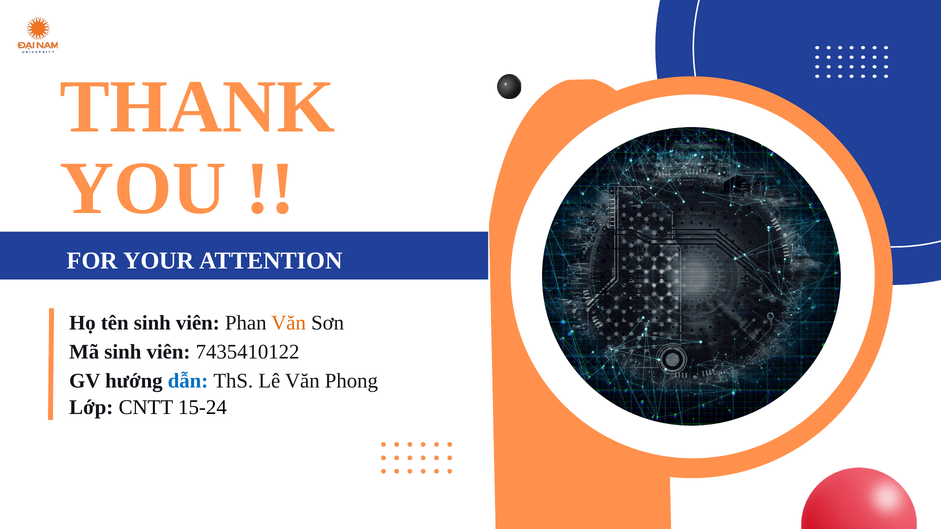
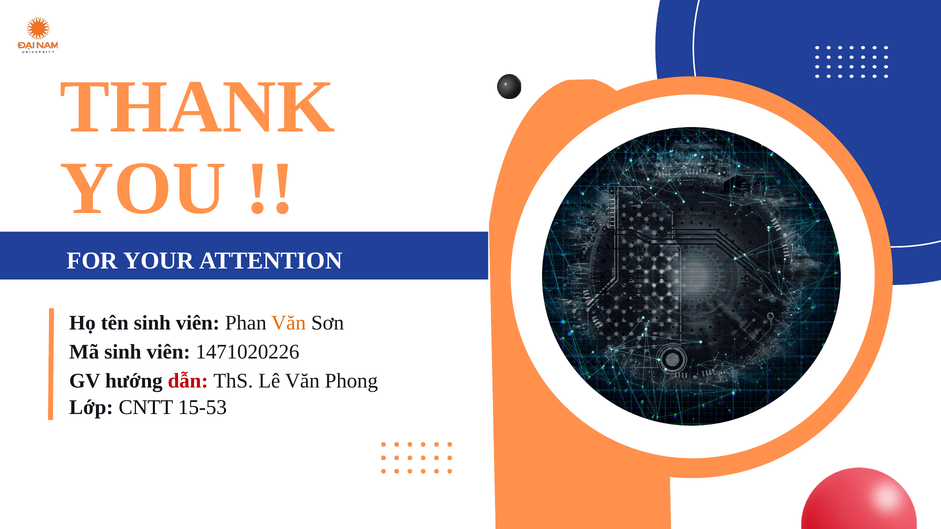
7435410122: 7435410122 -> 1471020226 (248, 352)
dẫn colour: blue -> red (188, 381)
15-24: 15-24 -> 15-53 (202, 408)
